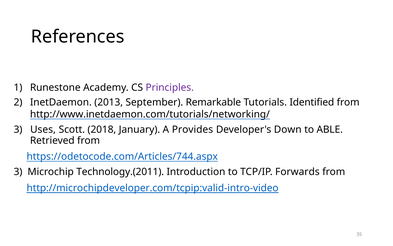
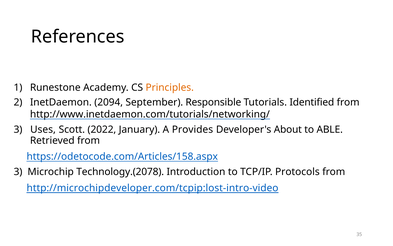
Principles colour: purple -> orange (170, 87)
2013: 2013 -> 2094 (109, 102)
Remarkable: Remarkable -> Responsible (213, 102)
2018: 2018 -> 2022 (102, 129)
Down: Down -> About (288, 129)
https://odetocode.com/Articles/744.aspx: https://odetocode.com/Articles/744.aspx -> https://odetocode.com/Articles/158.aspx (122, 156)
Technology.(2011: Technology.(2011 -> Technology.(2078 (120, 172)
Forwards: Forwards -> Protocols (297, 172)
http://microchipdeveloper.com/tcpip:valid-intro-video: http://microchipdeveloper.com/tcpip:valid-intro-video -> http://microchipdeveloper.com/tcpip:lost-intro-video (153, 188)
